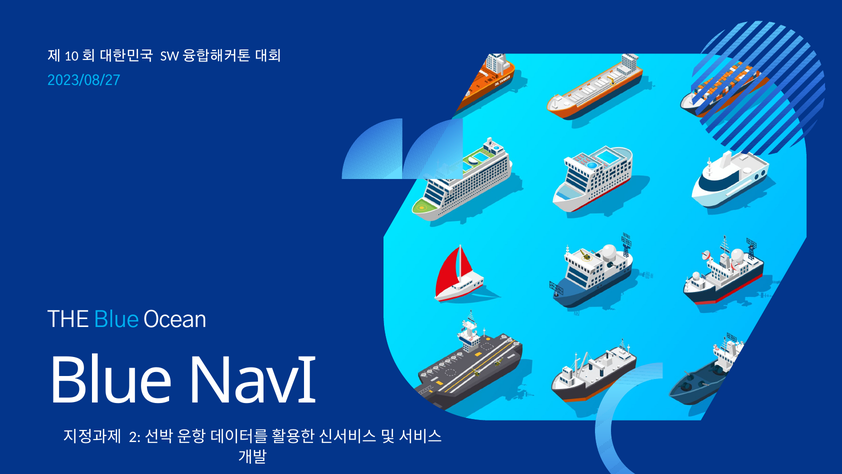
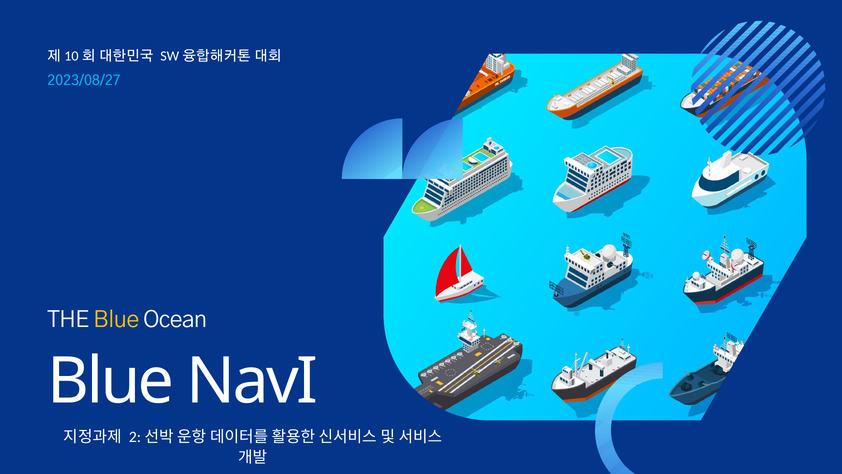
Blue colour: light blue -> yellow (116, 320)
